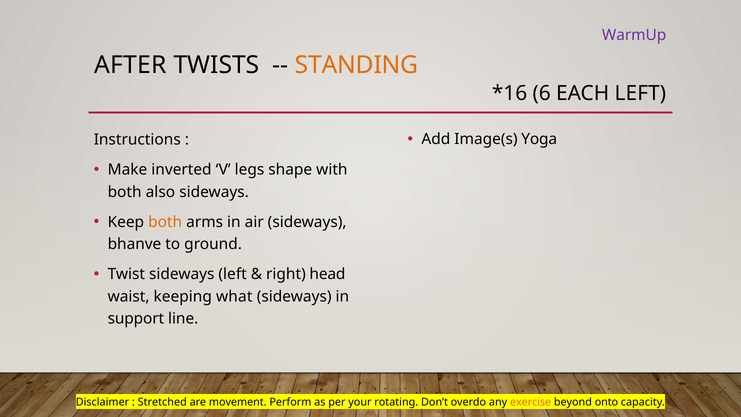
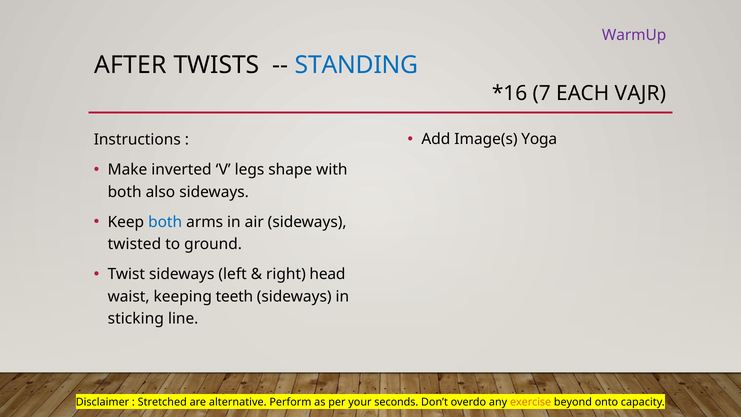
STANDING colour: orange -> blue (356, 65)
6: 6 -> 7 (542, 93)
EACH LEFT: LEFT -> VAJR (640, 93)
both colour: orange -> blue (165, 222)
bhanve: bhanve -> twisted (134, 244)
what: what -> teeth (234, 296)
support: support -> sticking (136, 319)
movement: movement -> alternative (238, 402)
rotating: rotating -> seconds (396, 402)
